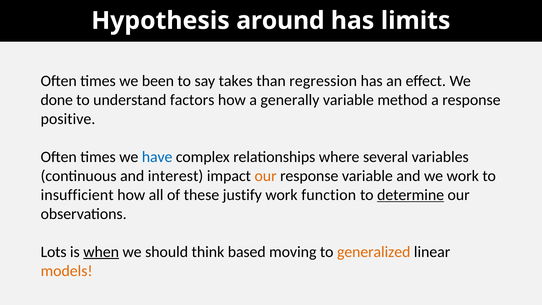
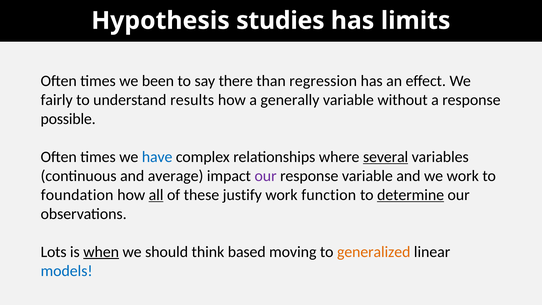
around: around -> studies (280, 21)
takes: takes -> there (236, 81)
done: done -> fairly (57, 100)
factors: factors -> results (192, 100)
method: method -> without (403, 100)
positive: positive -> possible (68, 119)
several underline: none -> present (386, 157)
interest: interest -> average (176, 176)
our colour: orange -> purple (266, 176)
insufficient: insufficient -> foundation (77, 195)
all underline: none -> present (156, 195)
models colour: orange -> blue (67, 271)
